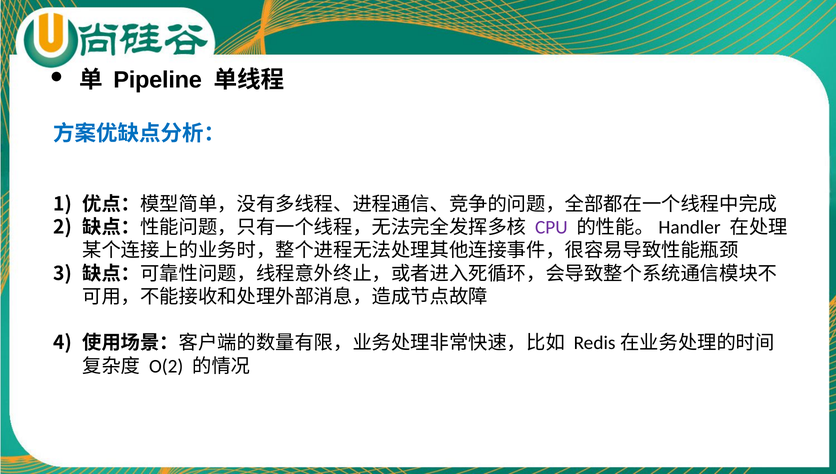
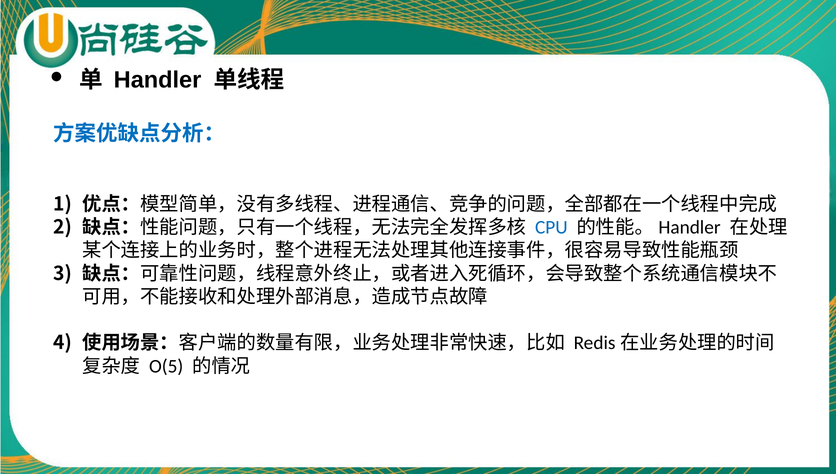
Pipeline: Pipeline -> Handler (158, 80)
CPU colour: purple -> blue (551, 227)
O(2: O(2 -> O(5 (166, 366)
